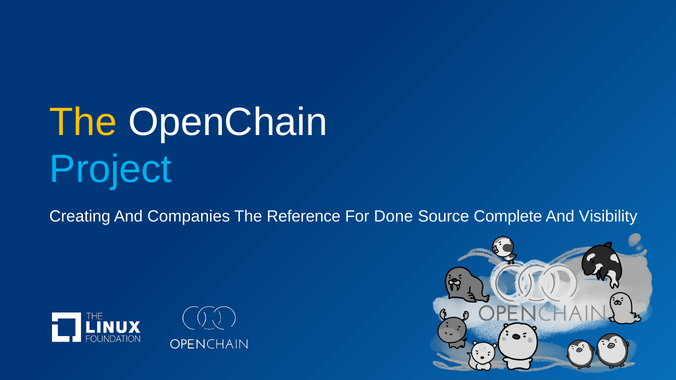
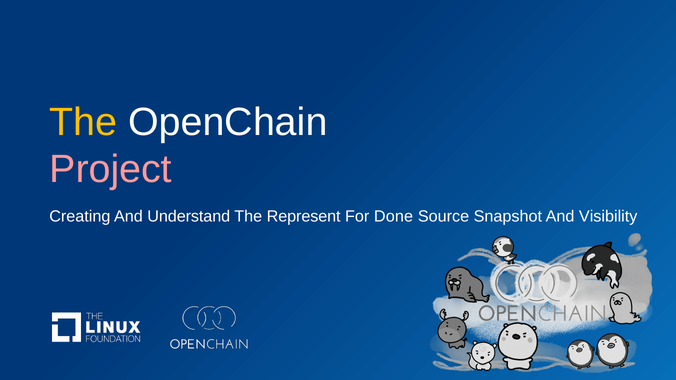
Project colour: light blue -> pink (111, 169)
Companies: Companies -> Understand (189, 217)
Reference: Reference -> Represent (304, 217)
Complete: Complete -> Snapshot (508, 217)
